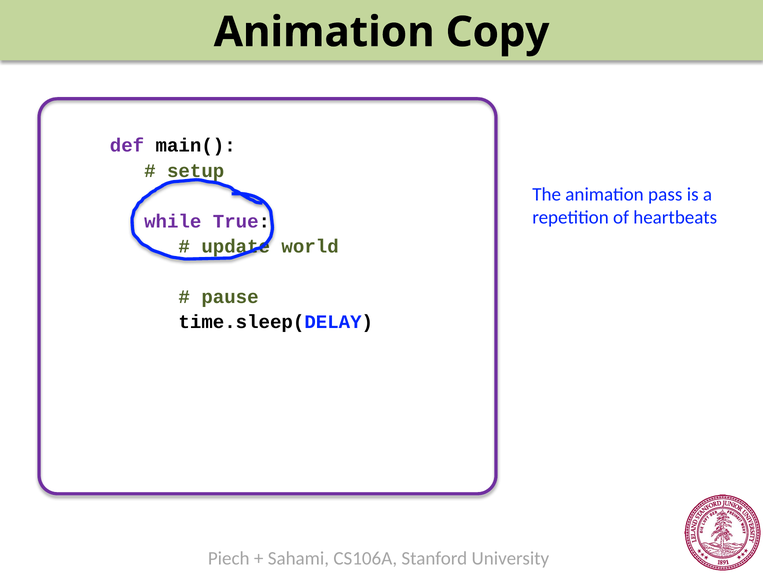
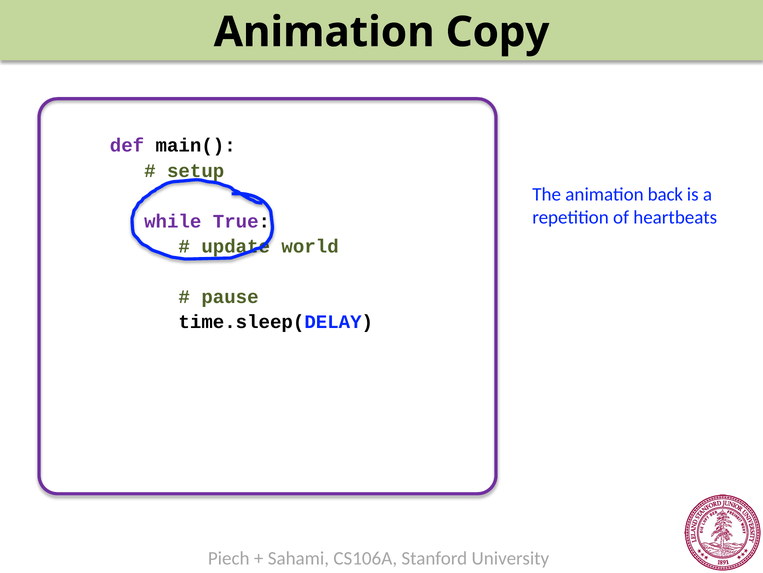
pass: pass -> back (665, 194)
